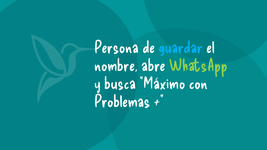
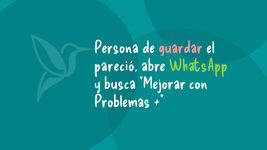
guardar colour: light blue -> pink (181, 48)
nombre: nombre -> pareció (116, 66)
Máximo: Máximo -> Mejorar (163, 84)
